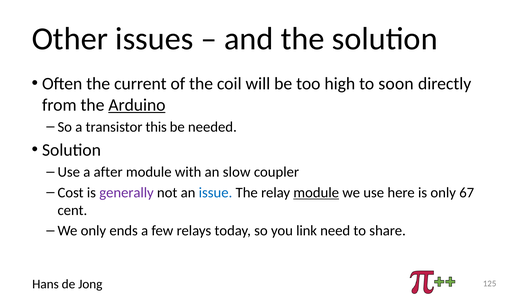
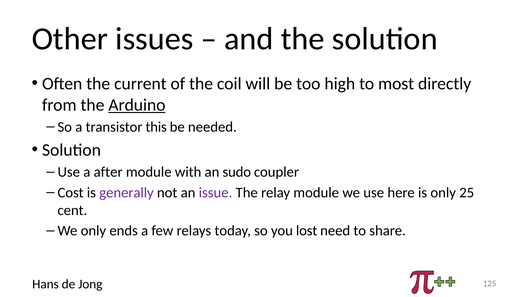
soon: soon -> most (396, 84)
slow: slow -> sudo (237, 172)
issue colour: blue -> purple (216, 193)
module underline: present -> none (316, 193)
67: 67 -> 25 (467, 193)
link: link -> lost (307, 231)
